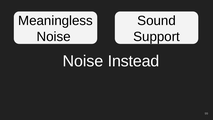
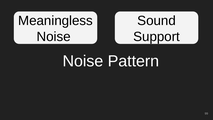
Instead: Instead -> Pattern (133, 61)
